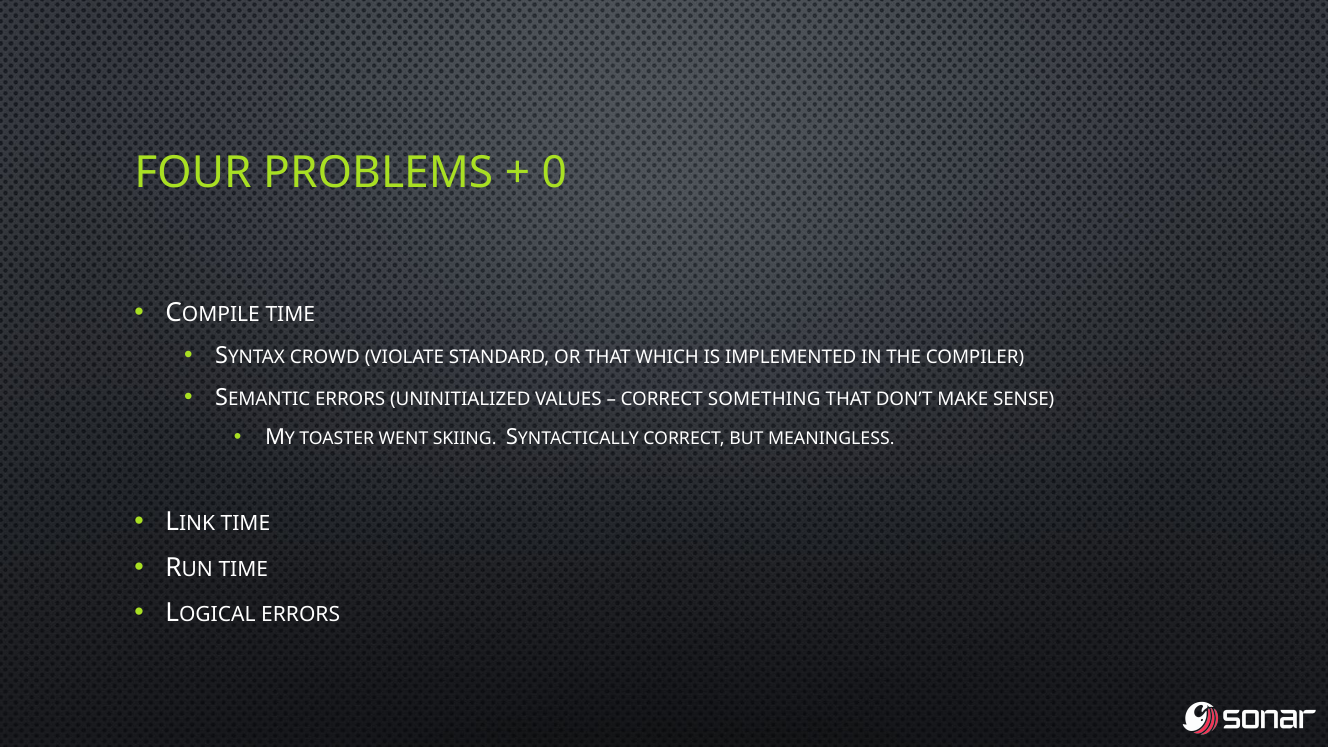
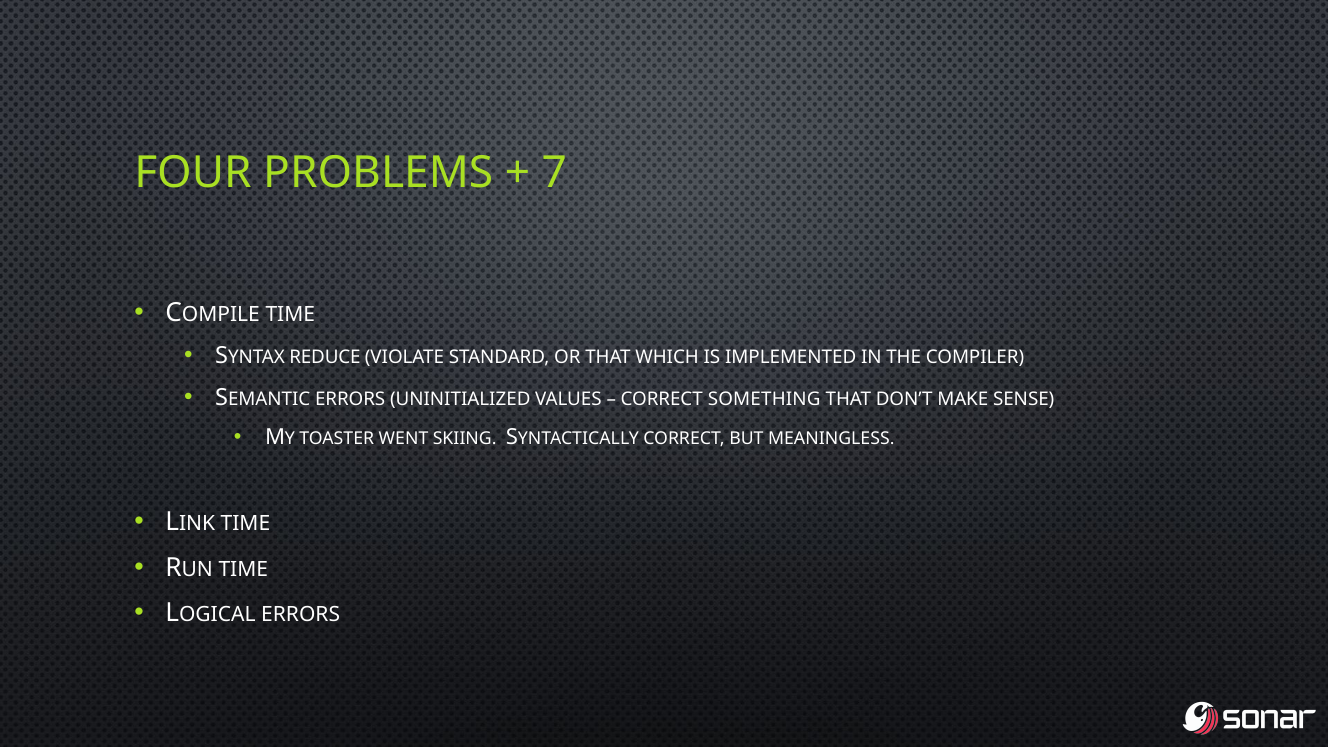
0: 0 -> 7 (554, 173)
CROWD: CROWD -> REDUCE (325, 358)
